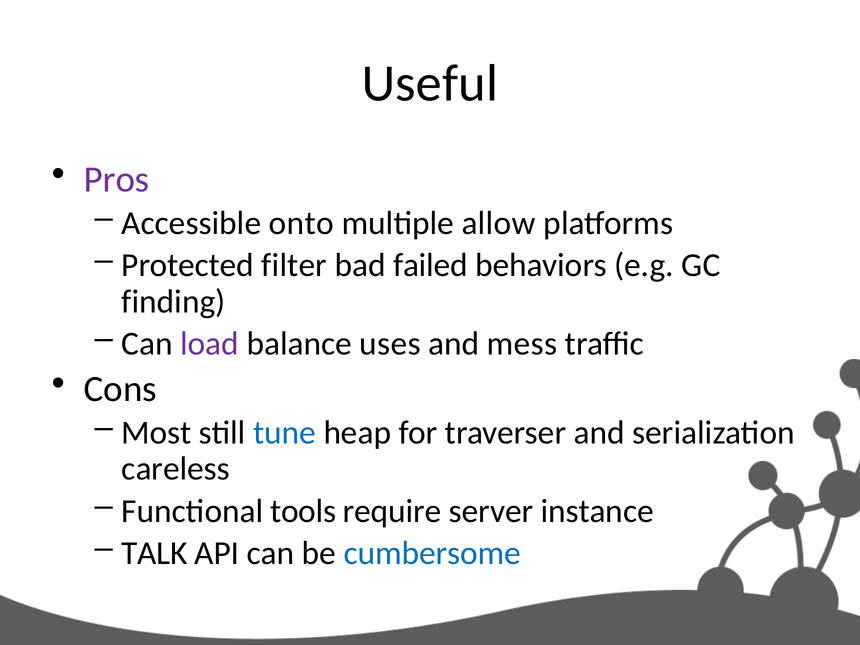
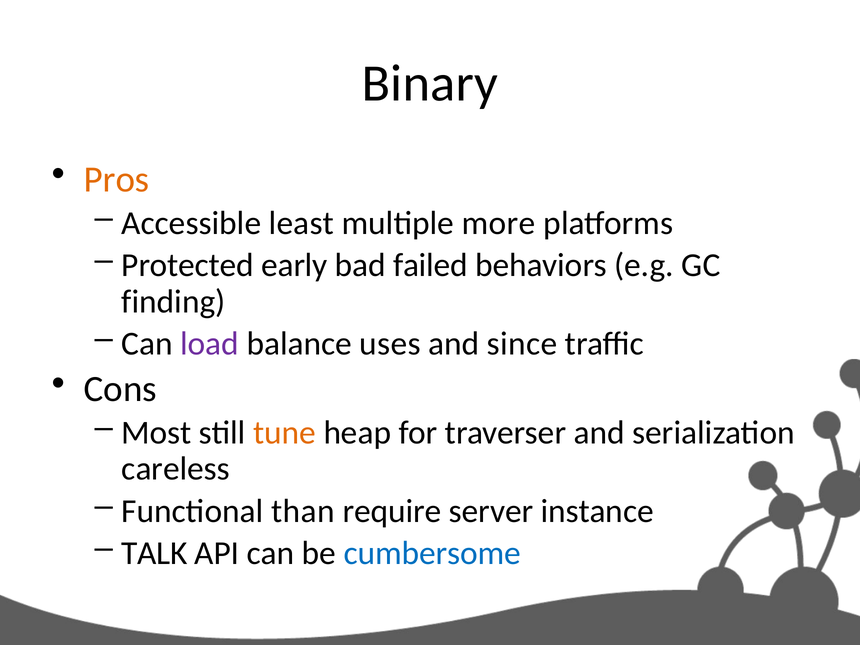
Useful: Useful -> Binary (430, 83)
Pros colour: purple -> orange (117, 180)
onto: onto -> least (301, 223)
allow: allow -> more (499, 223)
filter: filter -> early (294, 265)
mess: mess -> since (522, 344)
tune colour: blue -> orange (285, 433)
tools: tools -> than (303, 511)
